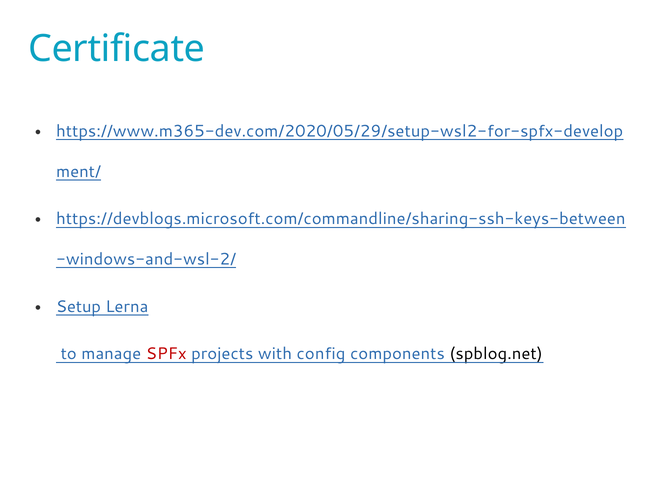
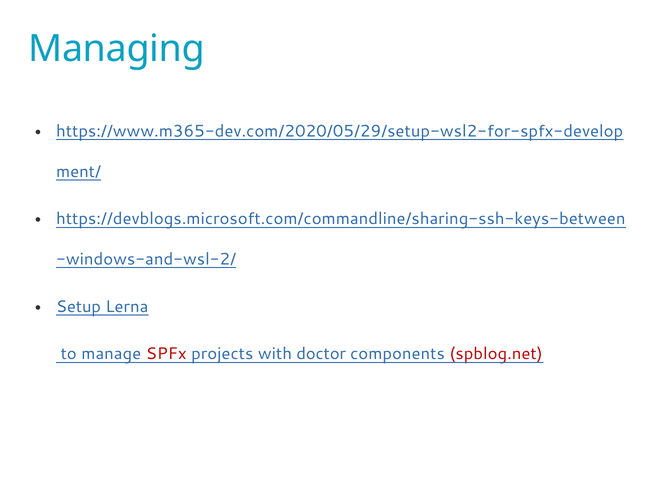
Certificate: Certificate -> Managing (117, 49)
config: config -> doctor (321, 354)
spblog.net colour: black -> red (496, 354)
